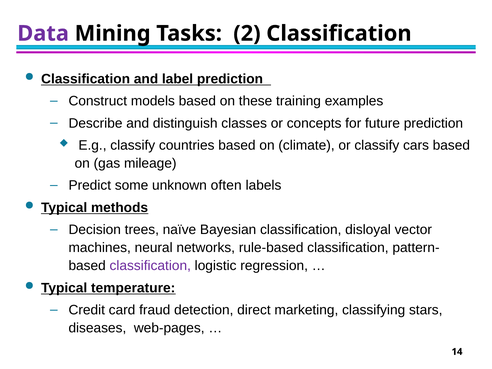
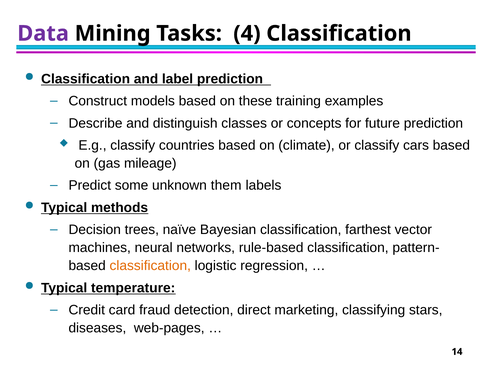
2: 2 -> 4 (247, 33)
often: often -> them (226, 185)
disloyal: disloyal -> farthest (368, 230)
classification colour: purple -> orange (150, 266)
